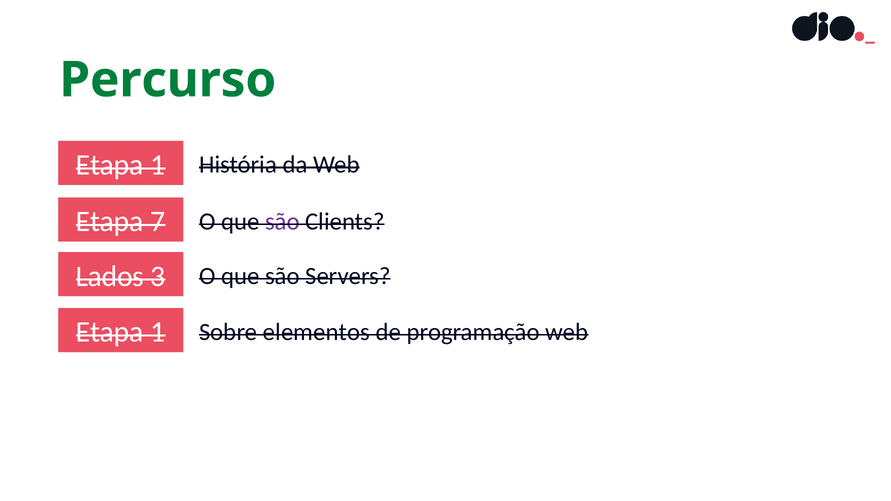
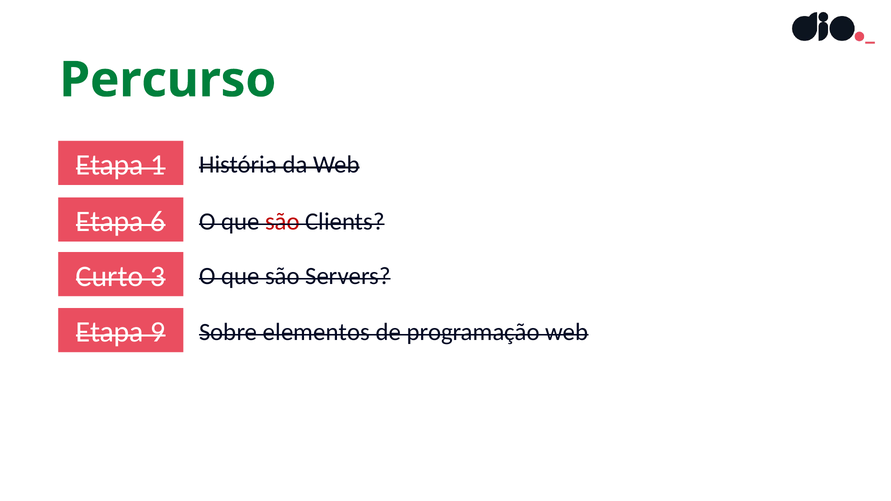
7: 7 -> 6 (158, 222)
são colour: purple -> red (282, 221)
Lados: Lados -> Curto (110, 276)
1: 1 -> 9 (158, 332)
